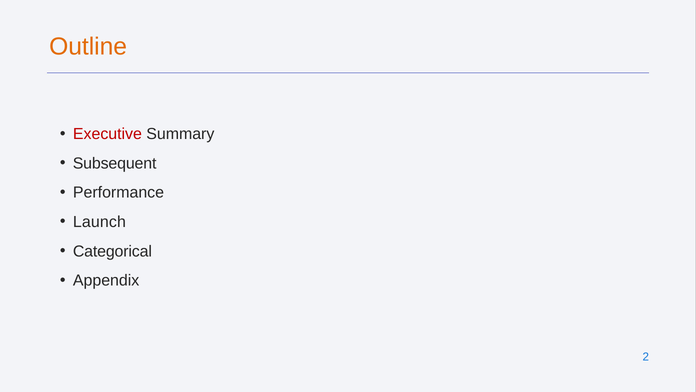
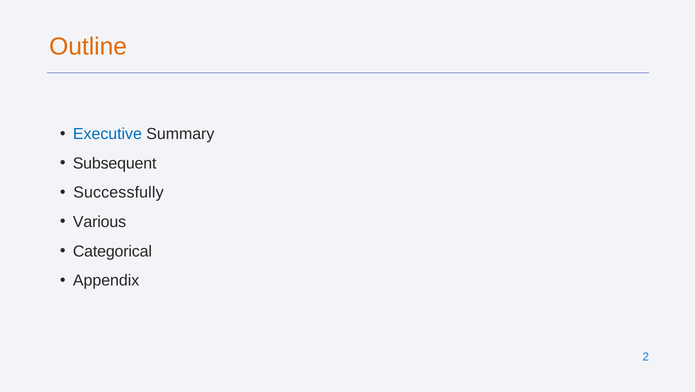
Executive colour: red -> blue (107, 134)
Performance: Performance -> Successfully (118, 192)
Launch: Launch -> Various (100, 222)
